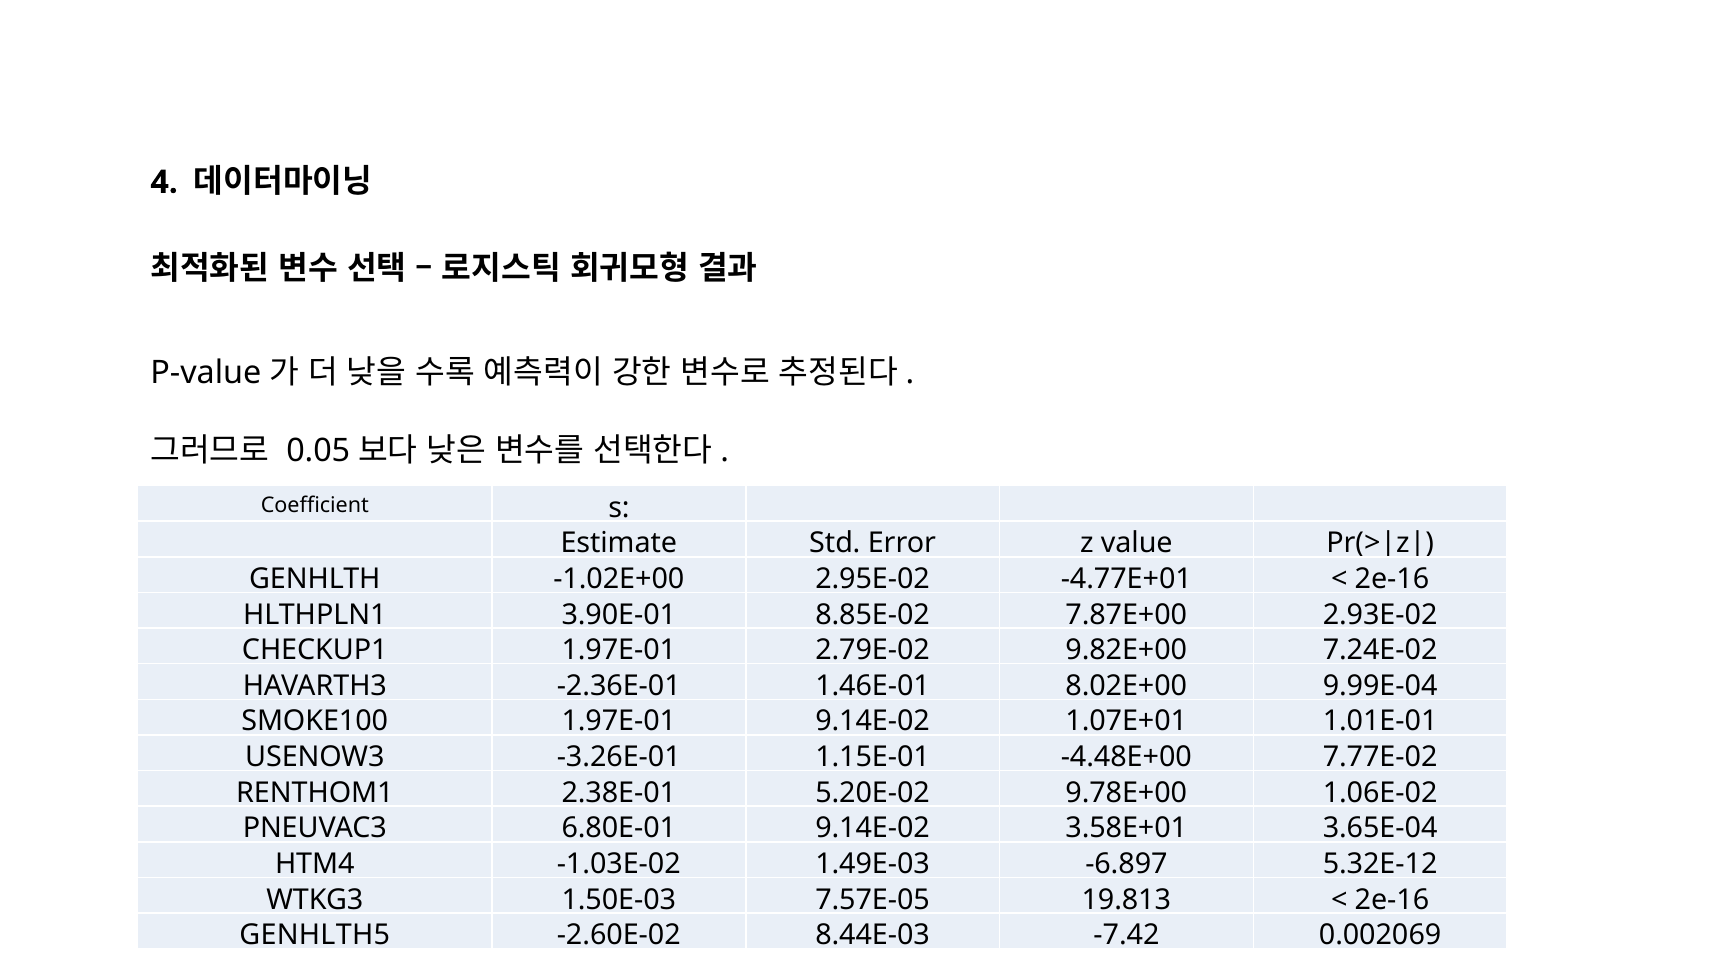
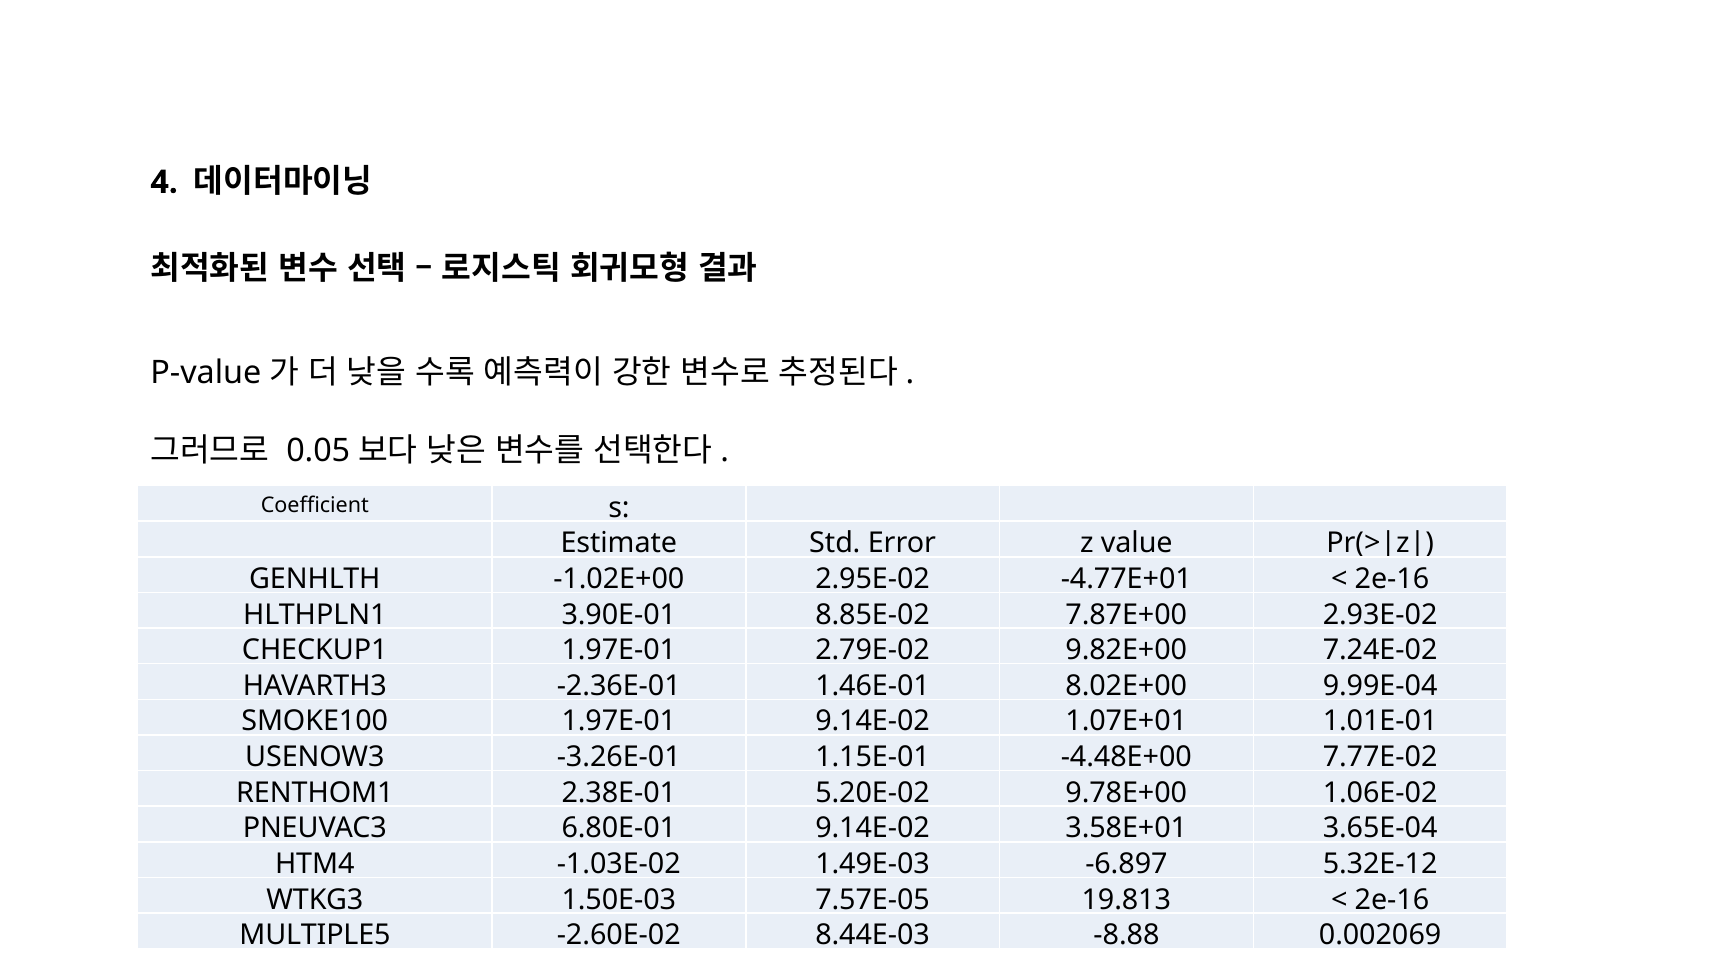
GENHLTH5: GENHLTH5 -> MULTIPLE5 (315, 935)
-7.42: -7.42 -> -8.88 (1126, 935)
